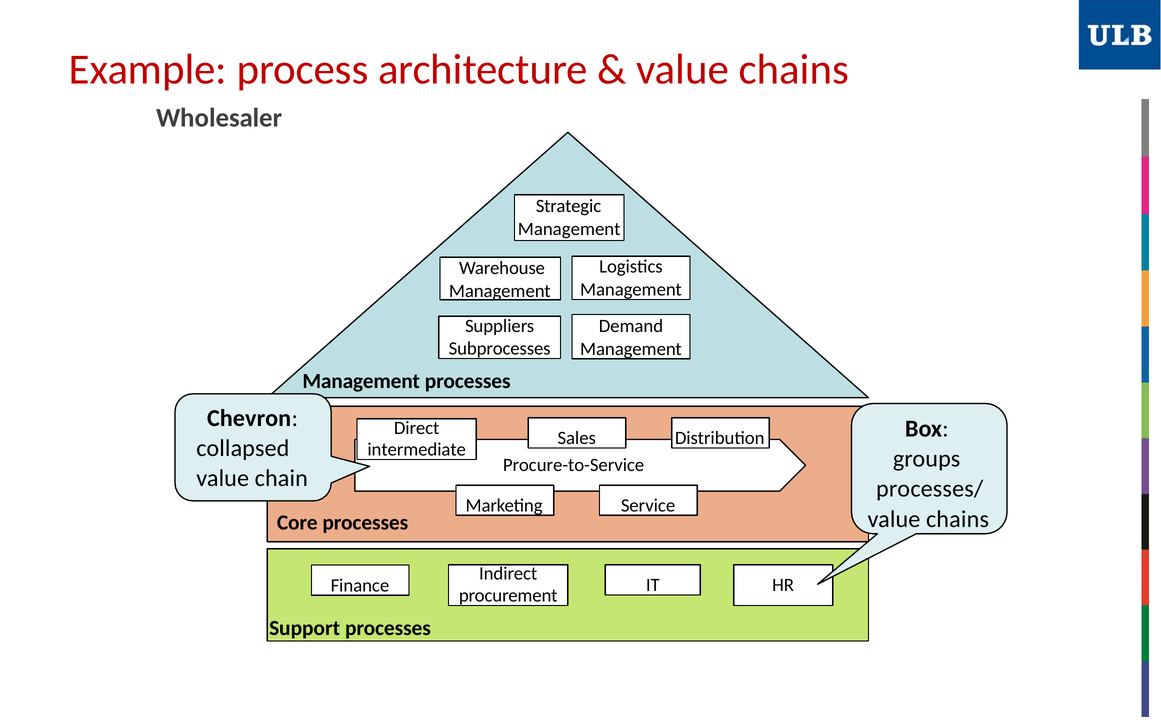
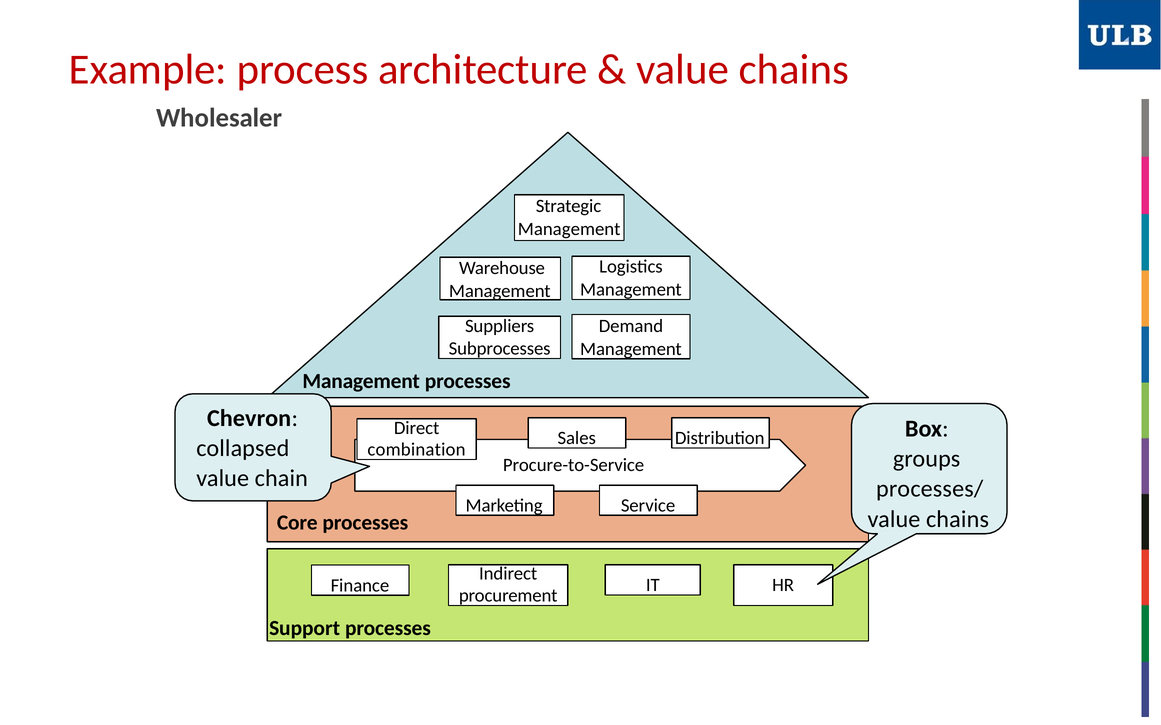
intermediate: intermediate -> combination (417, 449)
